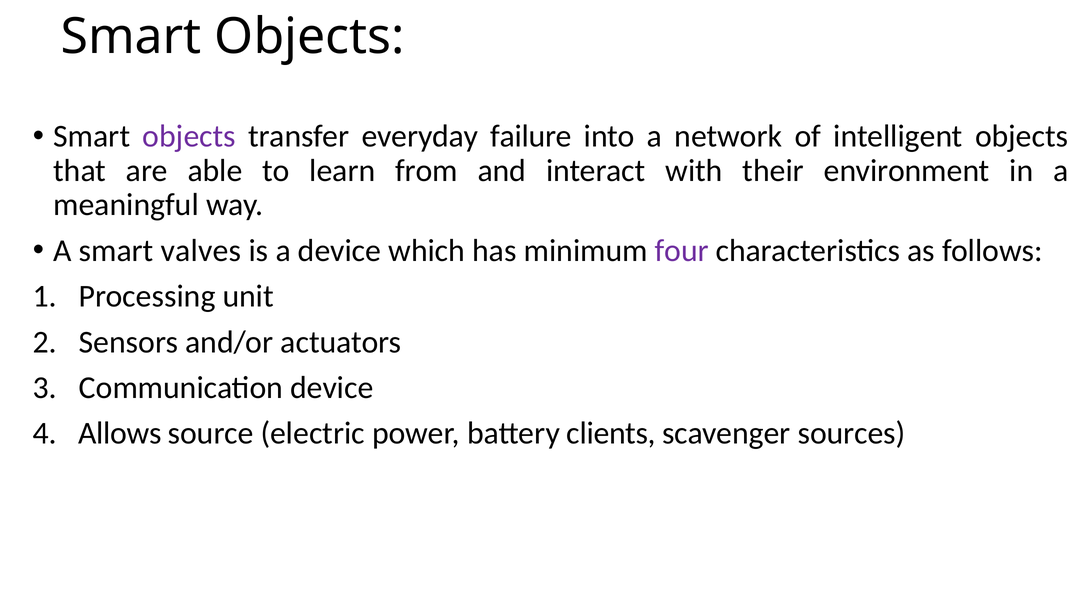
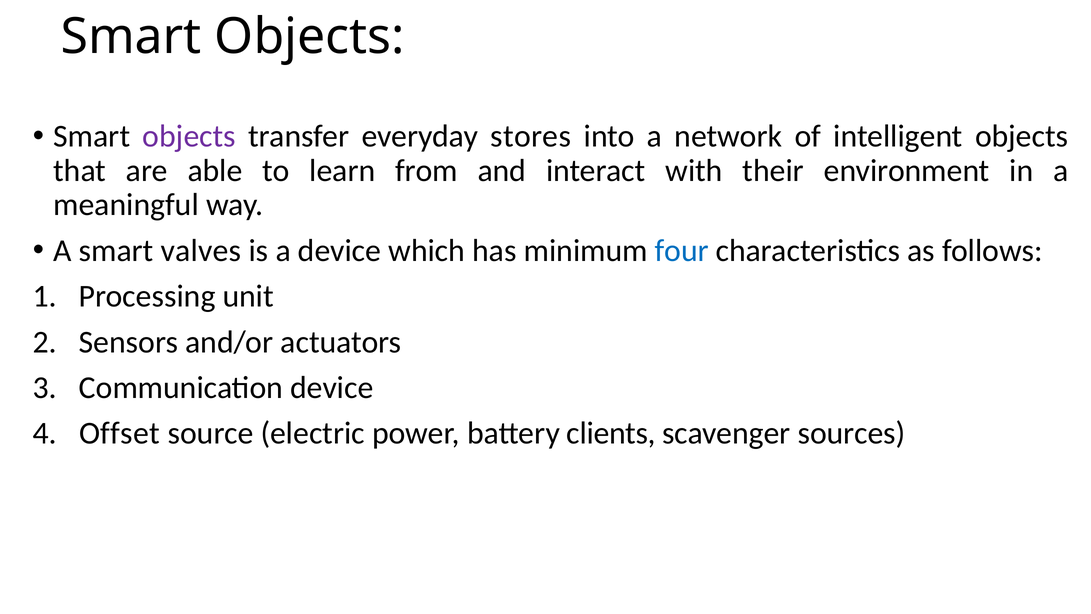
failure: failure -> stores (531, 136)
four colour: purple -> blue (682, 251)
Allows: Allows -> Offset (120, 433)
